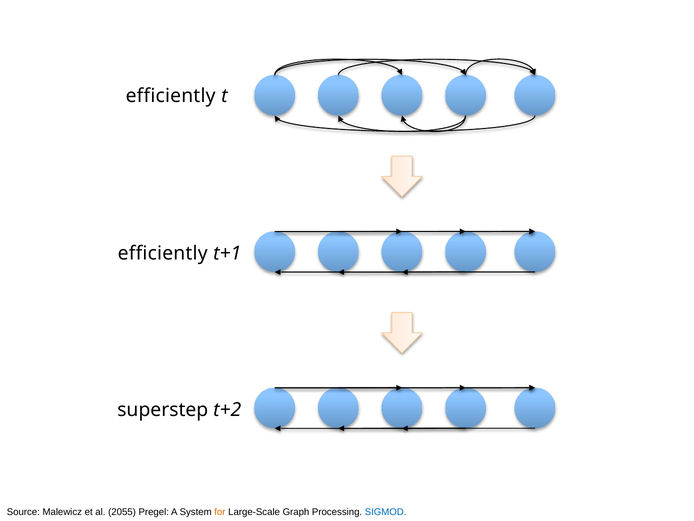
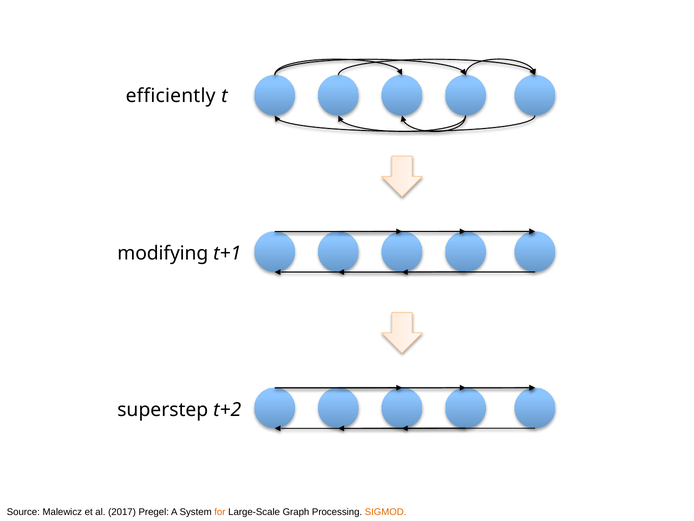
efficiently: efficiently -> modifying (163, 253)
2055: 2055 -> 2017 (122, 512)
SIGMOD colour: blue -> orange (386, 512)
